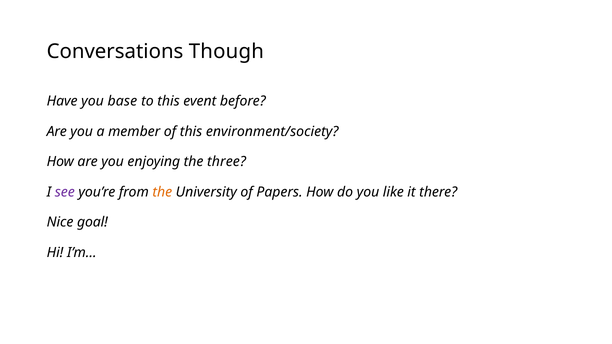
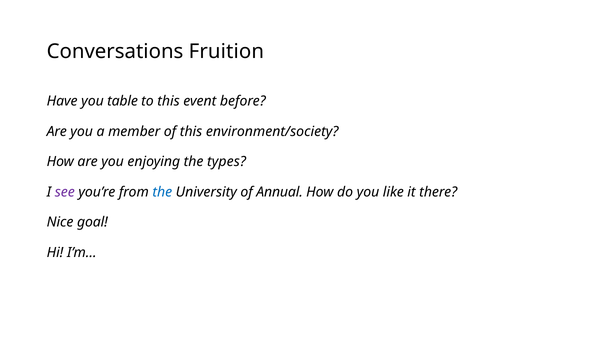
Though: Though -> Fruition (226, 51)
base: base -> table (123, 101)
three: three -> types (227, 162)
the colour: orange -> blue (162, 192)
Papers: Papers -> Annual (280, 192)
